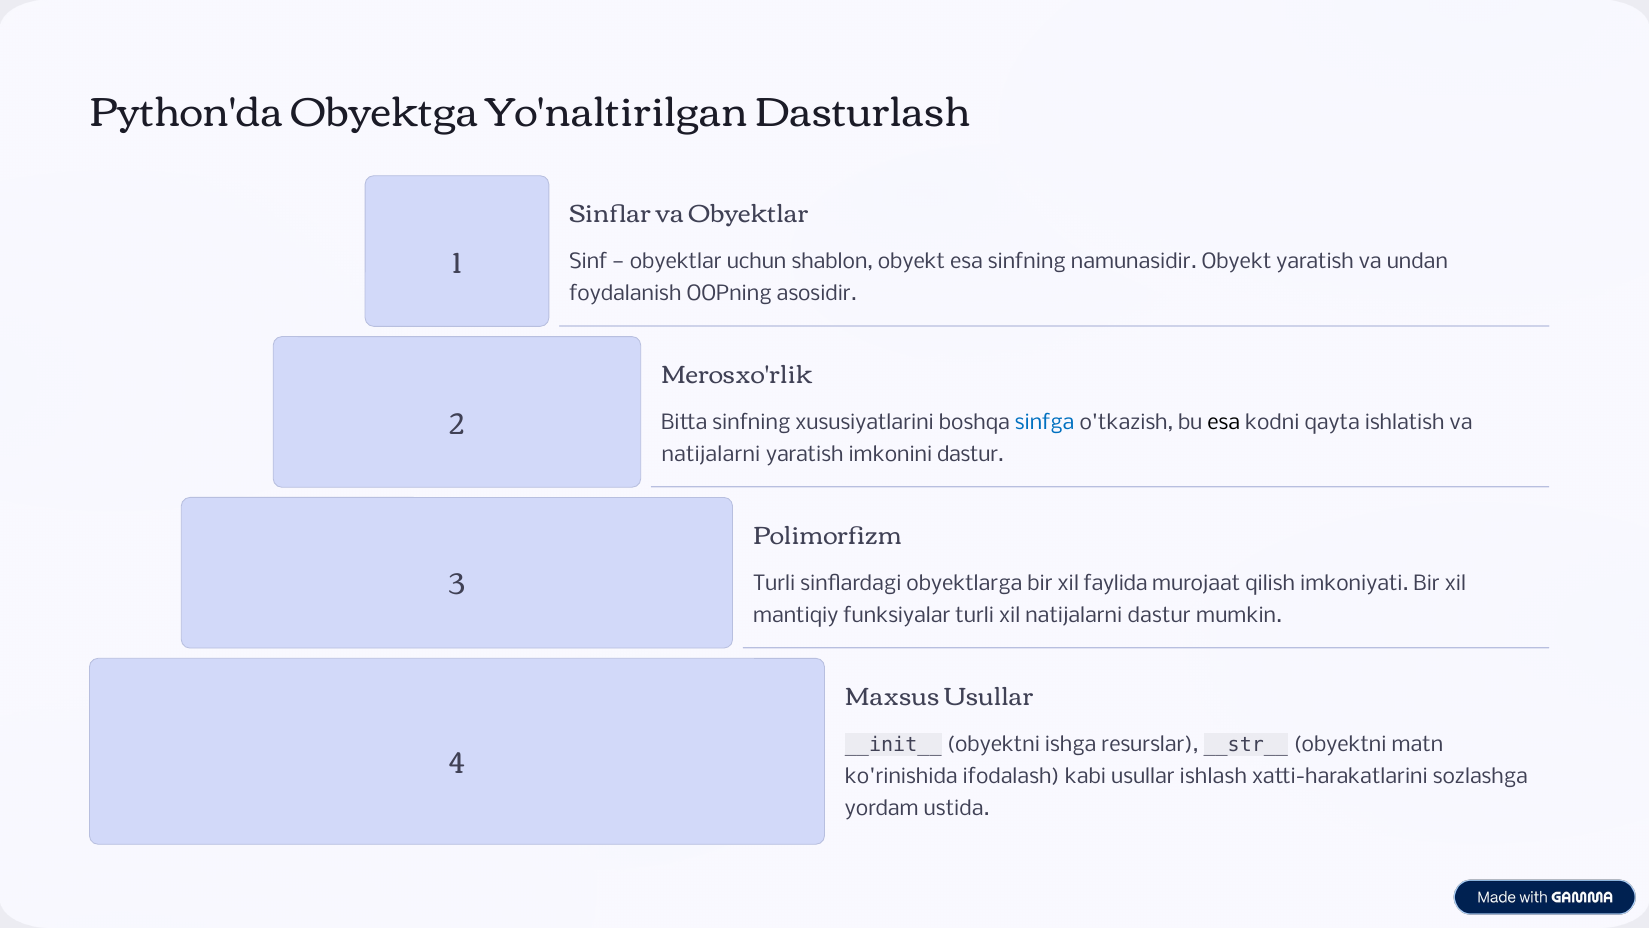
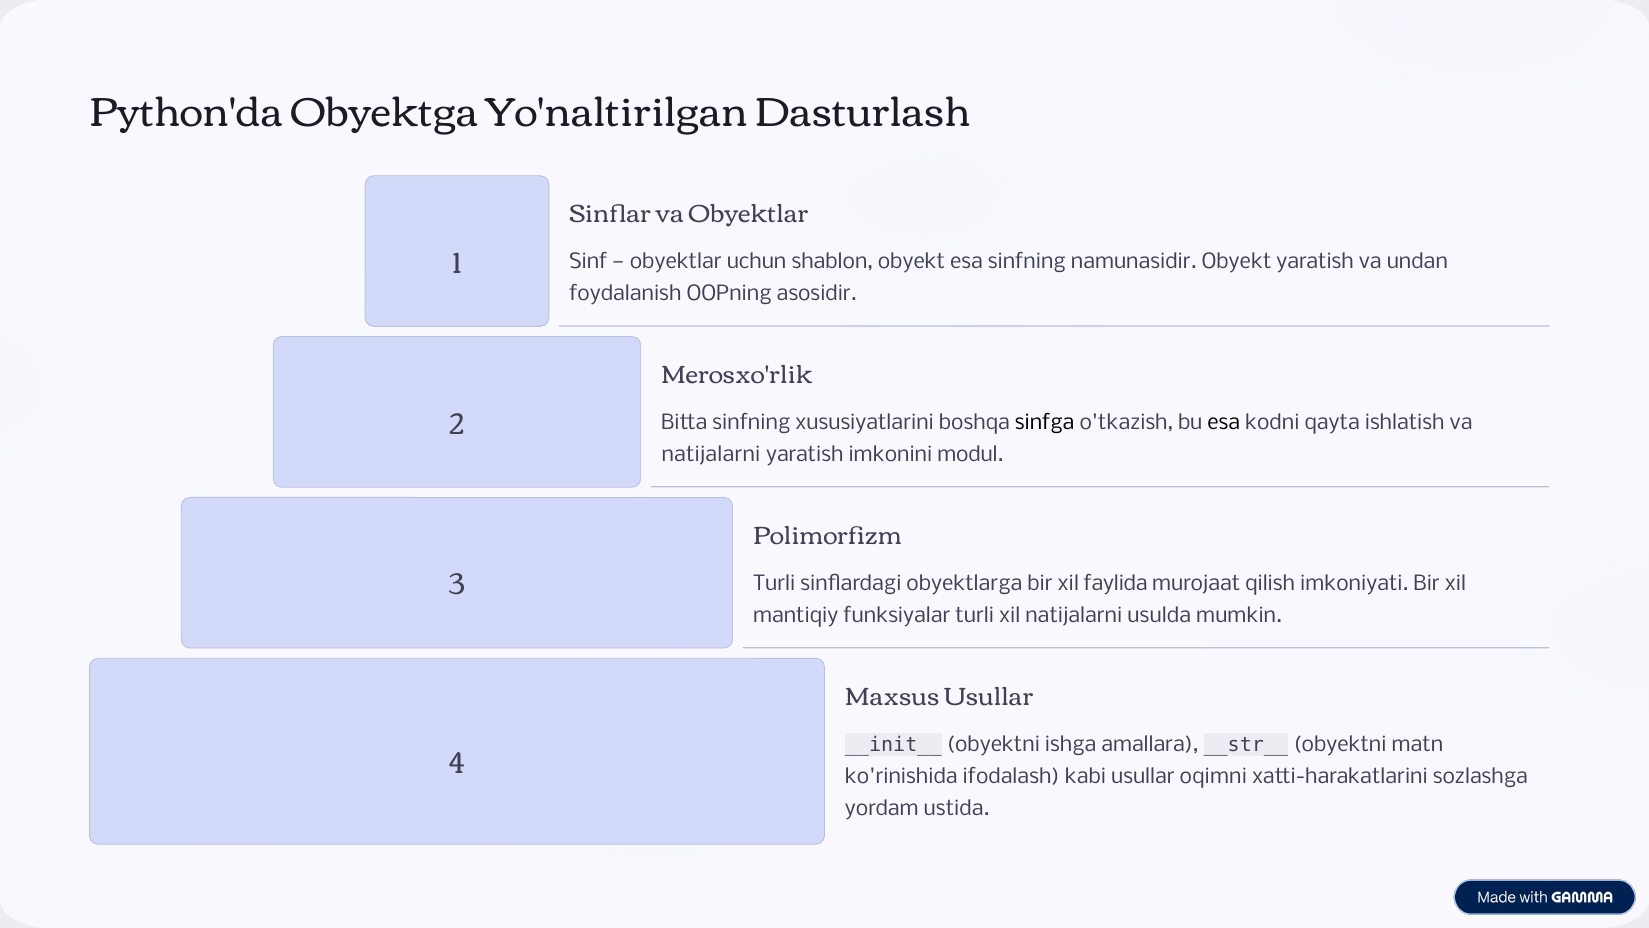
sinfga colour: blue -> black (1045, 423)
imkonini dastur: dastur -> modul (970, 455)
natijalarni dastur: dastur -> usulda (1159, 616)
resurslar: resurslar -> amallara (1150, 744)
ishlash: ishlash -> oqimni (1213, 776)
